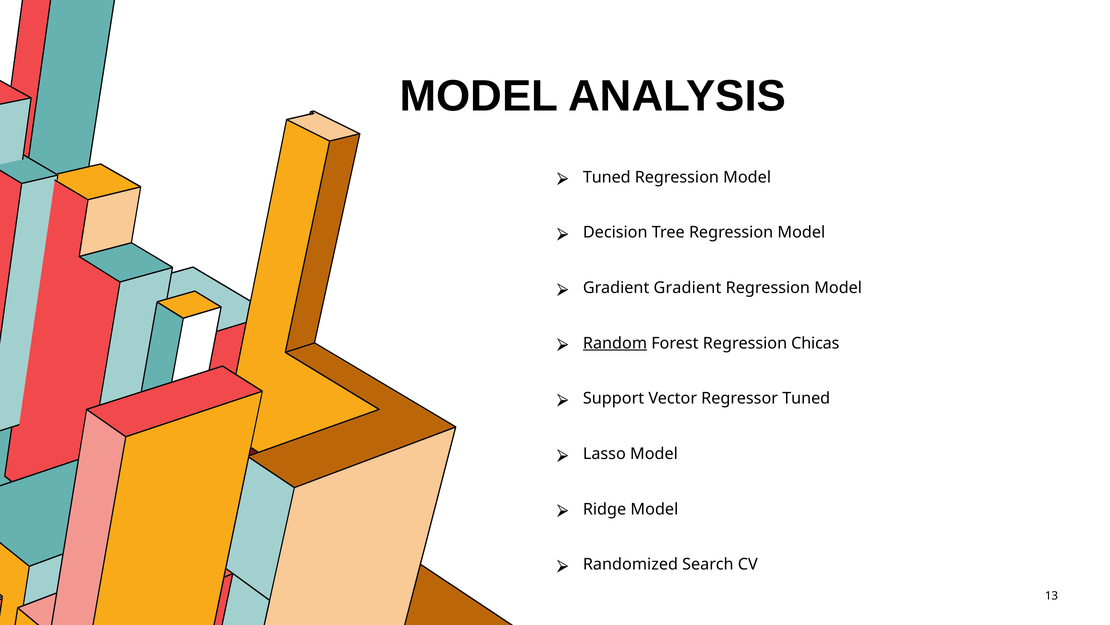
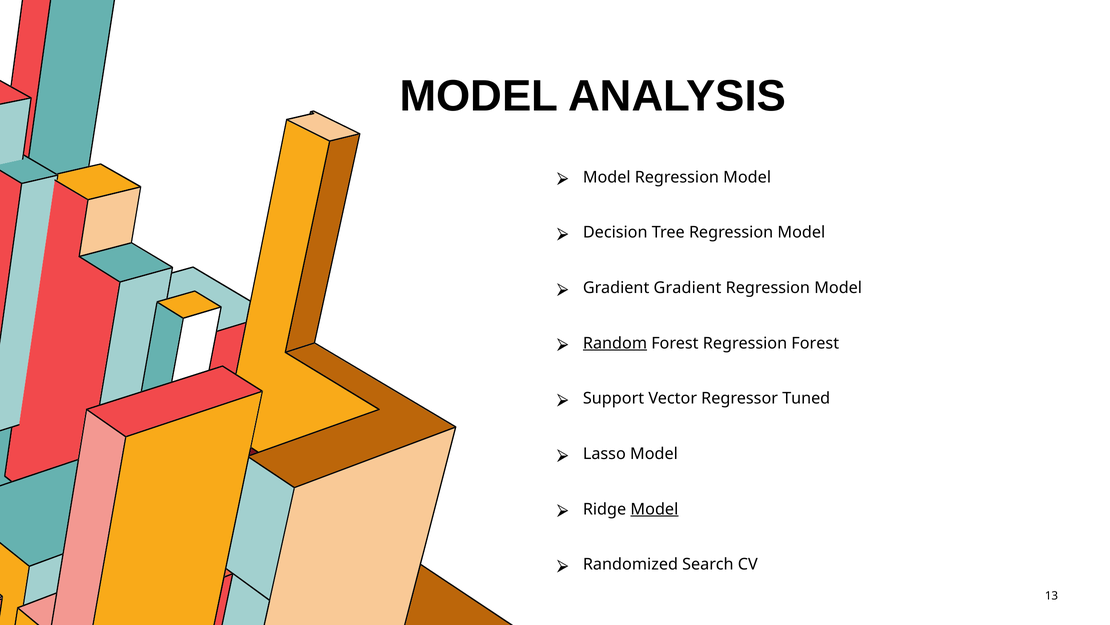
Tuned: Tuned -> Model (607, 177)
Regression Chicas: Chicas -> Forest (815, 343)
Model underline: none -> present (654, 509)
